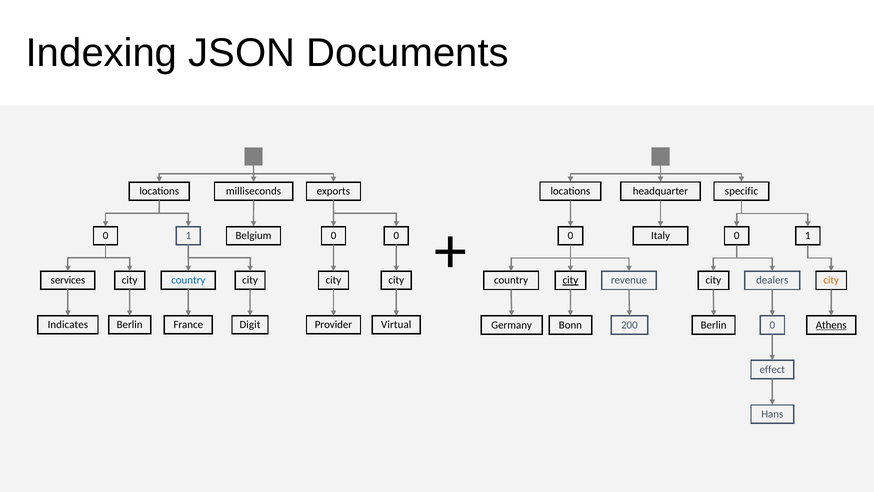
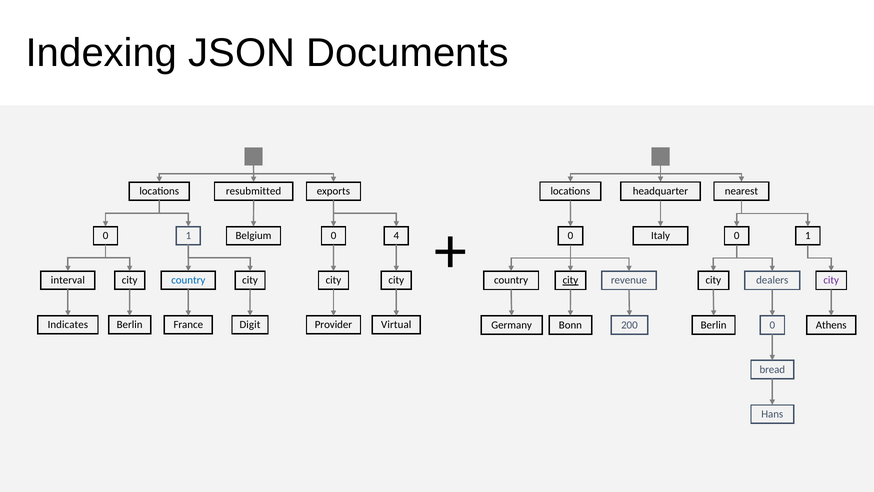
milliseconds: milliseconds -> resubmitted (253, 191)
specific: specific -> nearest (741, 191)
0 0: 0 -> 4 (396, 235)
services: services -> interval (68, 280)
city colour: orange -> purple (831, 280)
Athens underline: present -> none (831, 325)
effect: effect -> bread (772, 369)
